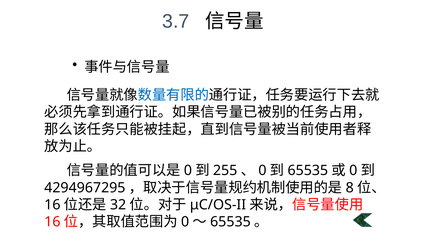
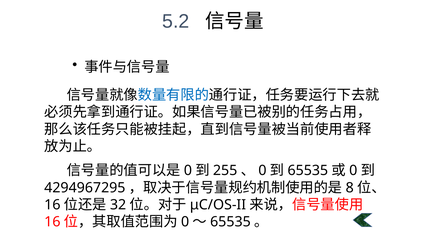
3.7: 3.7 -> 5.2 (176, 21)
